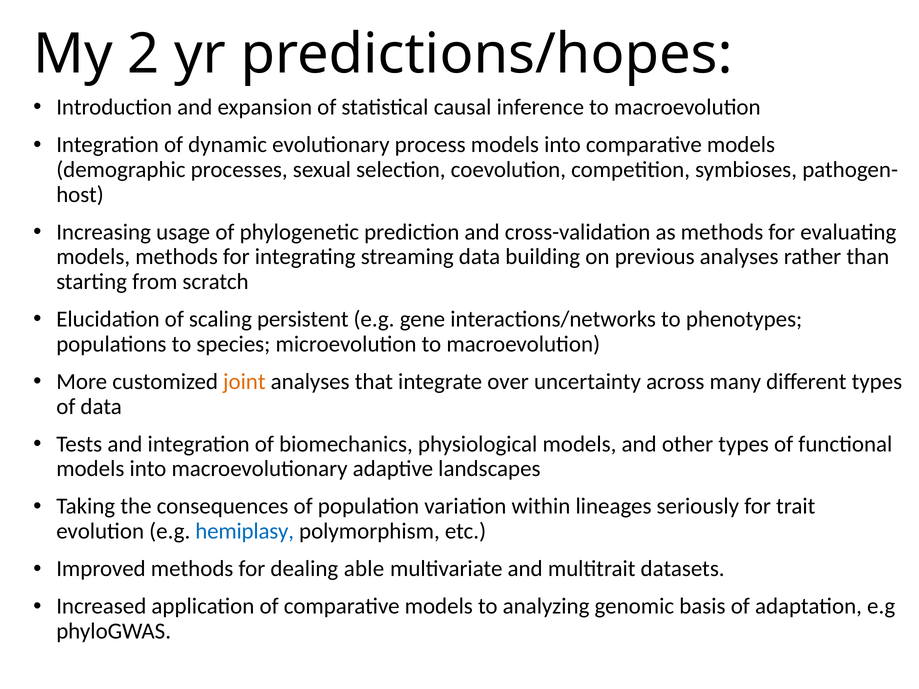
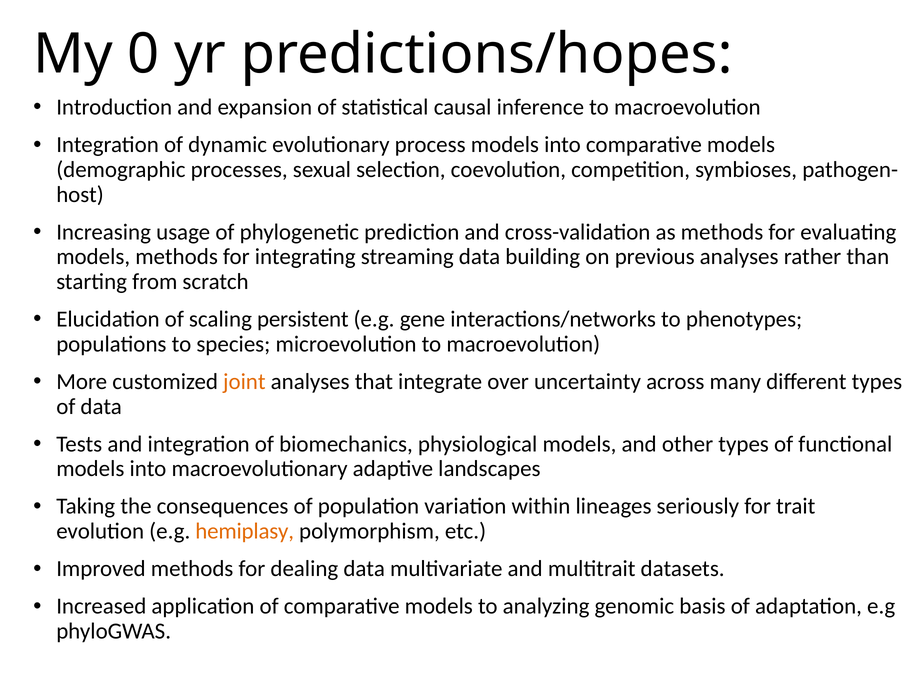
2: 2 -> 0 (144, 54)
hemiplasy colour: blue -> orange (245, 531)
dealing able: able -> data (364, 569)
